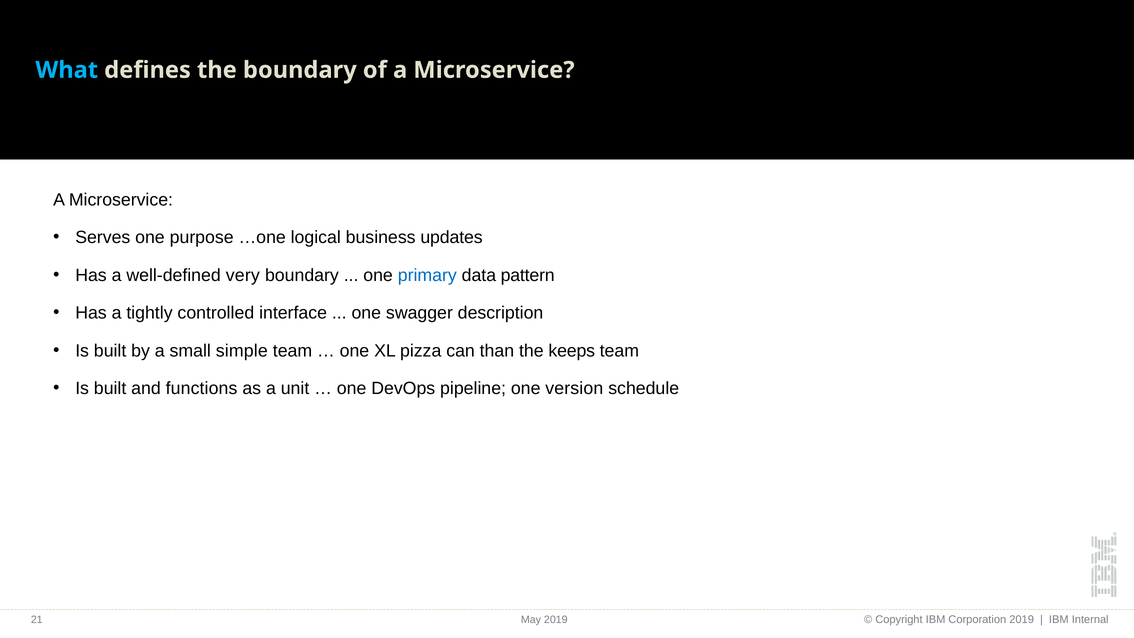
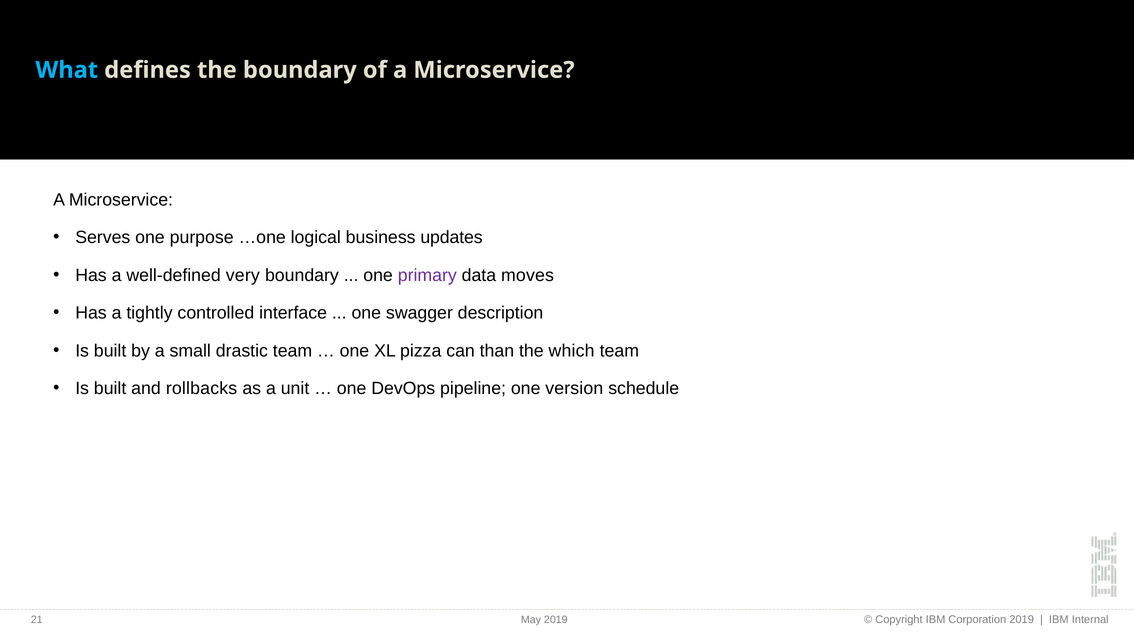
primary colour: blue -> purple (427, 275)
pattern: pattern -> moves (528, 275)
simple: simple -> drastic (242, 351)
keeps: keeps -> which (572, 351)
functions: functions -> rollbacks (202, 388)
